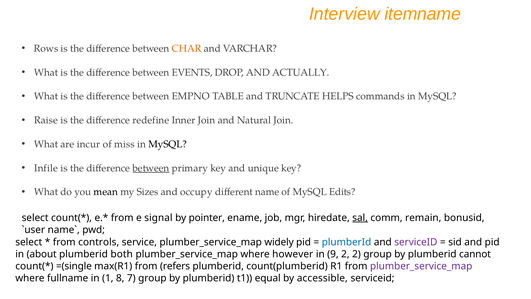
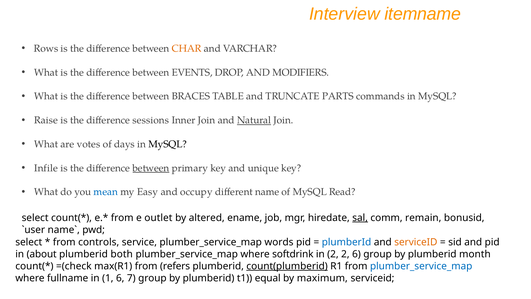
ACTUALLY: ACTUALLY -> MODIFIERS (301, 72)
EMPNO: EMPNO -> BRACES (191, 96)
HELPS: HELPS -> PARTS (338, 96)
redefine: redefine -> sessions (151, 120)
Natural underline: none -> present (254, 120)
incur: incur -> votes (89, 144)
miss: miss -> days (125, 144)
mean colour: black -> blue (106, 192)
Sizes: Sizes -> Easy (148, 192)
Edits: Edits -> Read (342, 192)
signal: signal -> outlet (158, 218)
pointer: pointer -> altered (207, 218)
widely: widely -> words (279, 242)
serviceID colour: purple -> orange (416, 242)
however: however -> softdrink (293, 254)
in 9: 9 -> 2 (333, 254)
2 2: 2 -> 6 (356, 254)
cannot: cannot -> month (475, 254)
=(single: =(single -> =(check (74, 266)
count(plumberid underline: none -> present (287, 266)
plumber_service_map colour: purple -> blue (421, 266)
1 8: 8 -> 6 (120, 278)
accessible: accessible -> maximum (322, 278)
